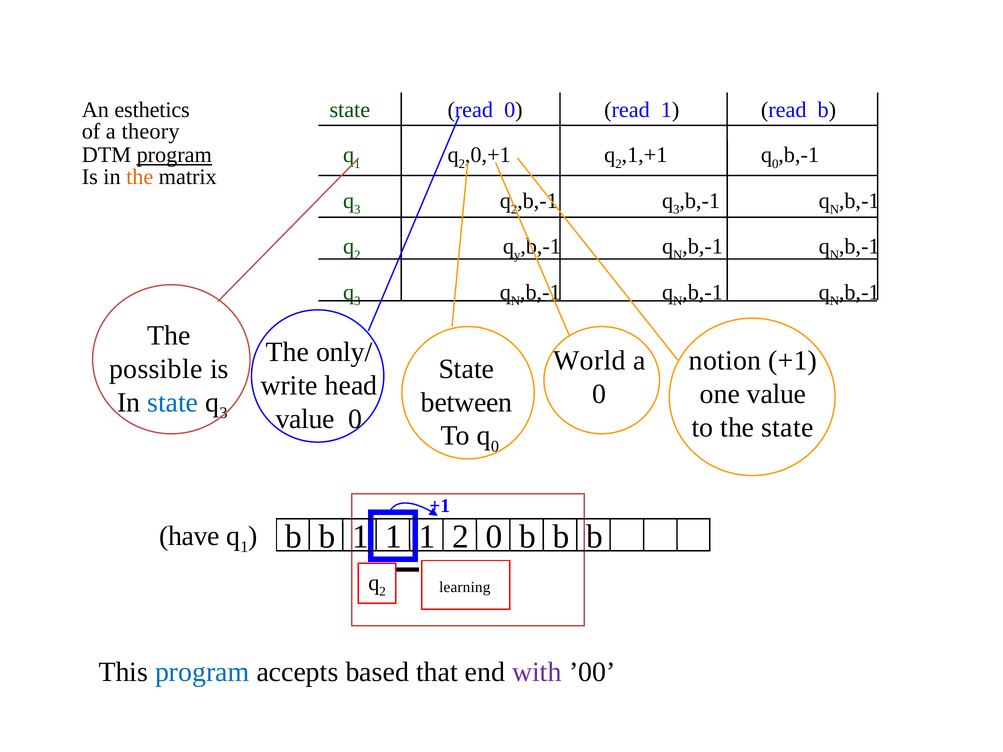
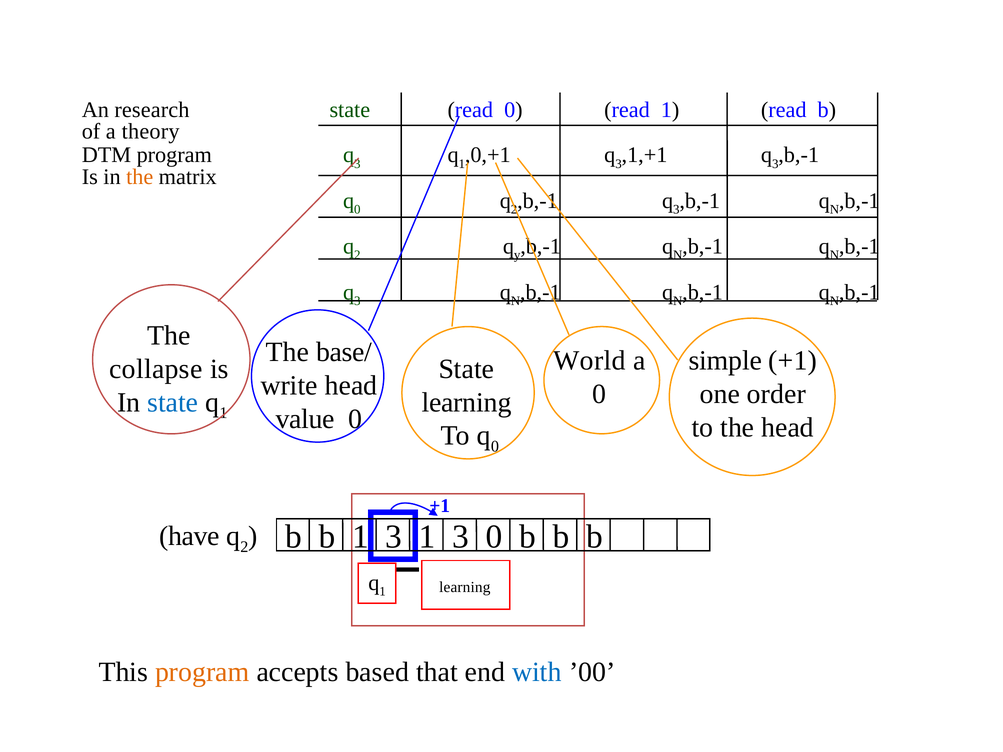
esthetics: esthetics -> research (152, 110)
program underline: present -> none (174, 155)
1: 1 -> 3 (357, 164)
2: 2 -> 1 (462, 164)
2: 2 -> 3 (618, 164)
0: 0 -> 3 (775, 164)
3: 3 -> 0 (357, 210)
only/: only/ -> base/ (344, 352)
notion: notion -> simple (725, 361)
possible: possible -> collapse (156, 369)
one value: value -> order (776, 394)
3: 3 -> 1 (223, 413)
between: between -> learning (466, 402)
the state: state -> head (788, 428)
b 1 1: 1 -> 3 (394, 537)
2: 2 -> 3 (461, 537)
1: 1 -> 2 (244, 547)
2: 2 -> 1 (383, 592)
program colour: blue -> orange (202, 672)
with colour: purple -> blue (537, 672)
